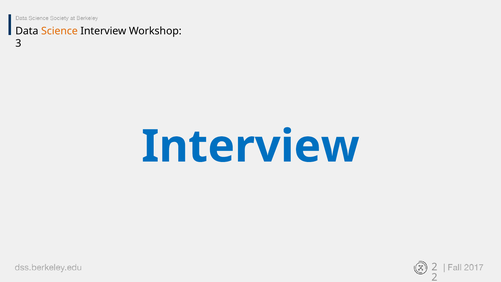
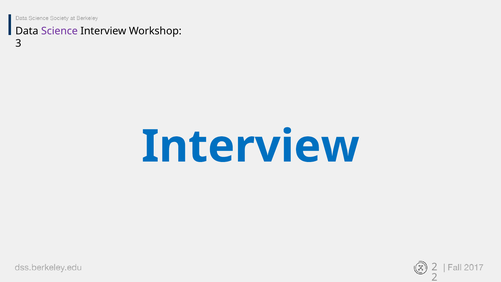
Science colour: orange -> purple (59, 31)
